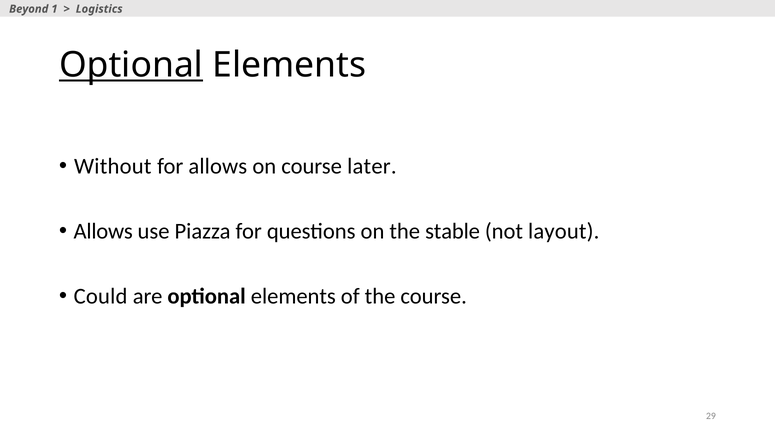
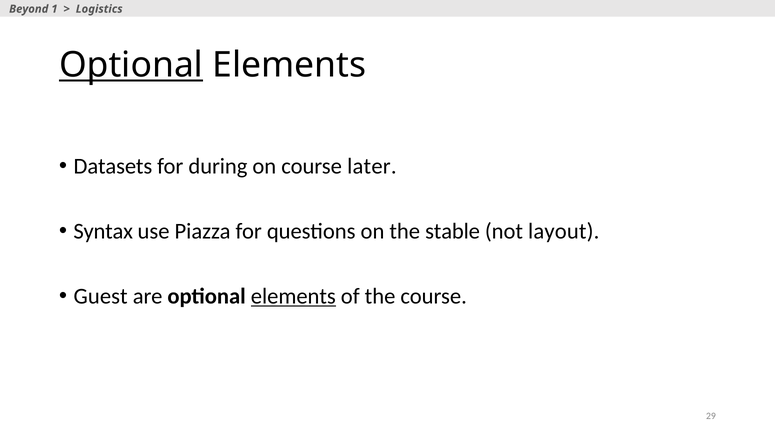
Without: Without -> Datasets (113, 166)
for allows: allows -> during (218, 166)
Allows: Allows -> Syntax (103, 231)
Could: Could -> Guest (101, 296)
elements underline: none -> present (293, 296)
